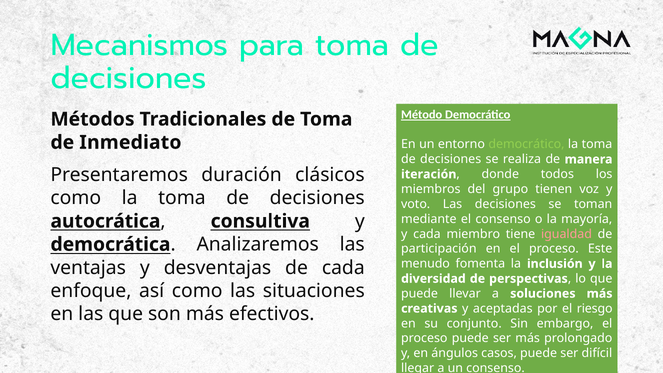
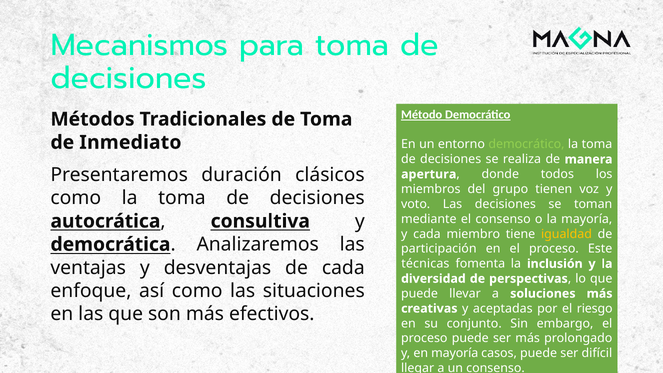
iteración: iteración -> apertura (429, 174)
igualdad colour: pink -> yellow (566, 234)
menudo: menudo -> técnicas (425, 264)
en ángulos: ángulos -> mayoría (455, 353)
